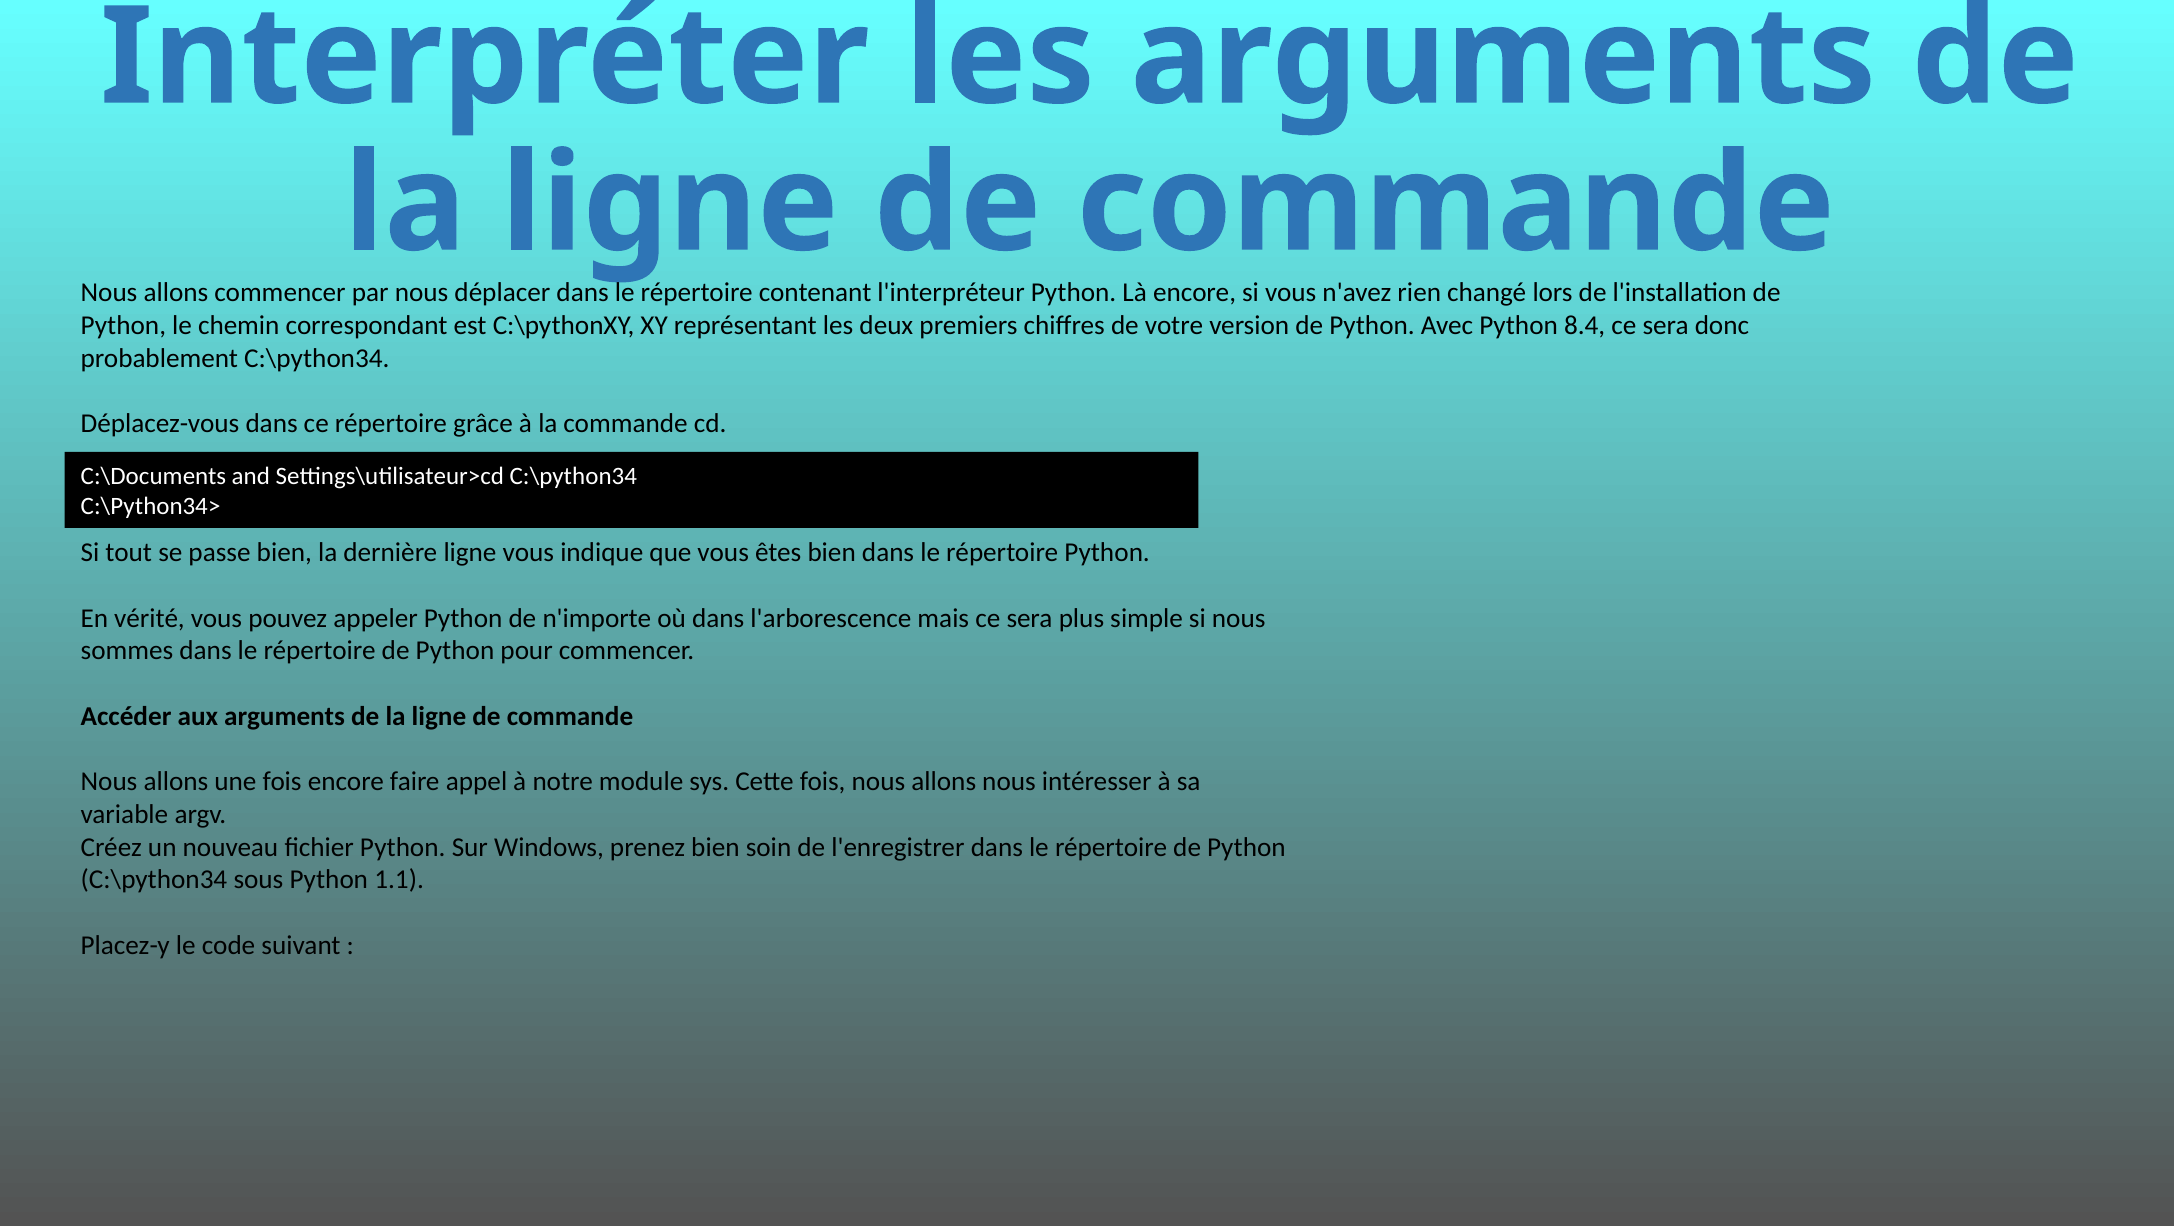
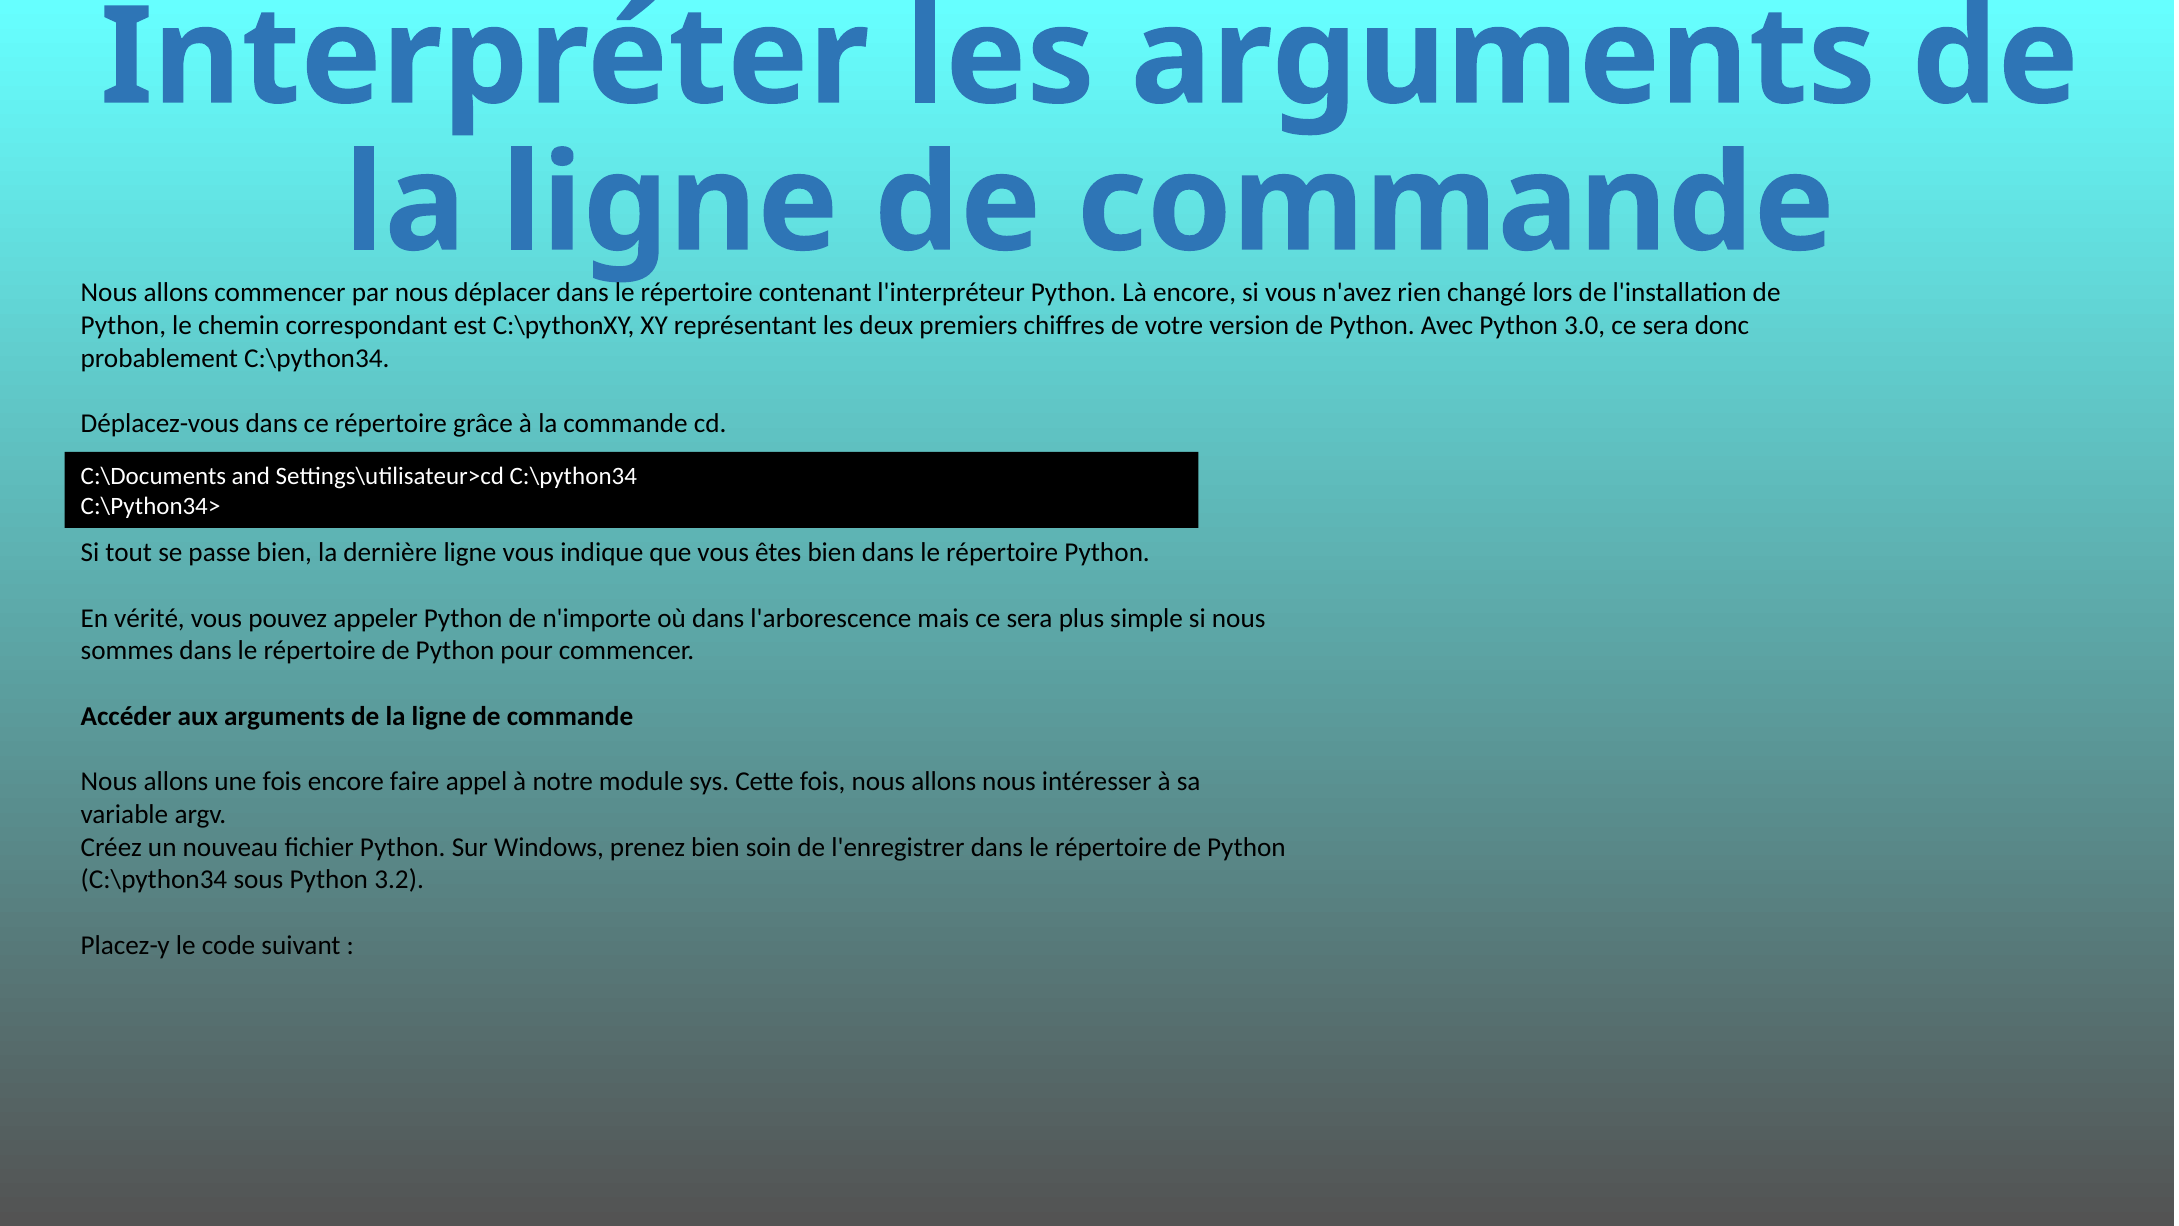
8.4: 8.4 -> 3.0 (1585, 325)
1.1: 1.1 -> 3.2 (399, 879)
